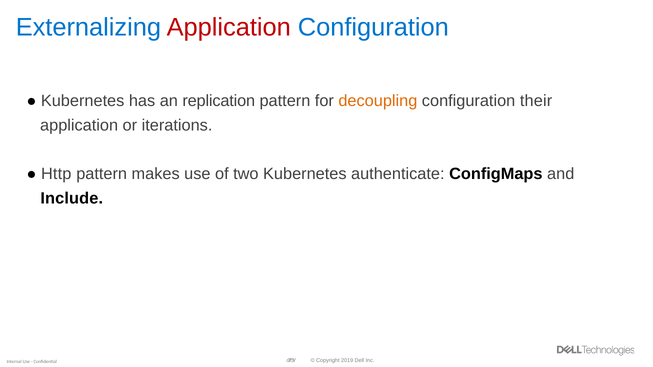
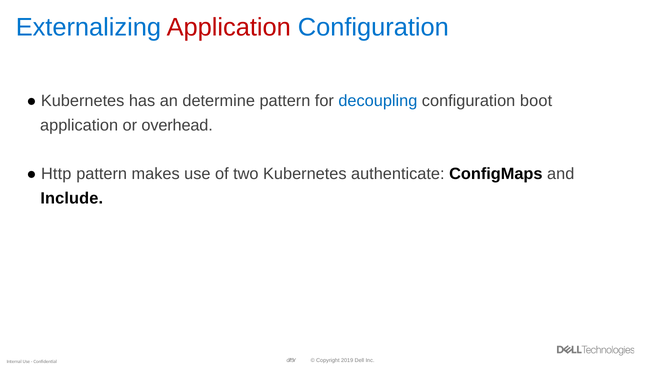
replication: replication -> determine (219, 101)
decoupling colour: orange -> blue (378, 101)
their: their -> boot (536, 101)
iterations: iterations -> overhead (177, 125)
